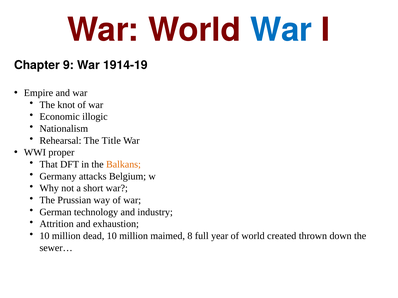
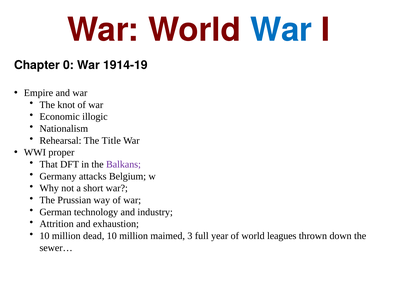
9: 9 -> 0 (69, 65)
Balkans colour: orange -> purple (123, 165)
8: 8 -> 3 (190, 236)
created: created -> leagues (282, 236)
